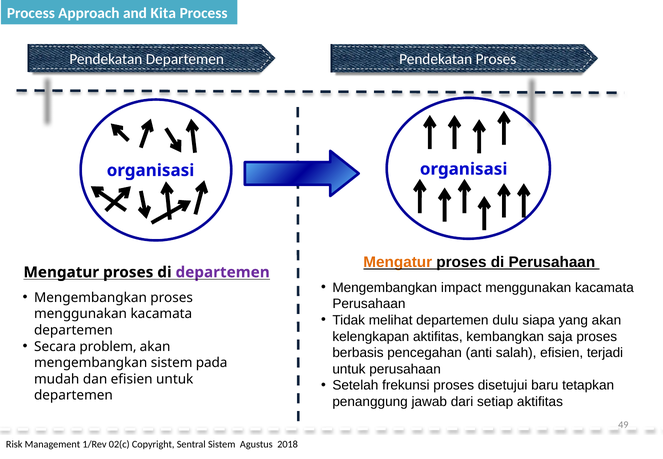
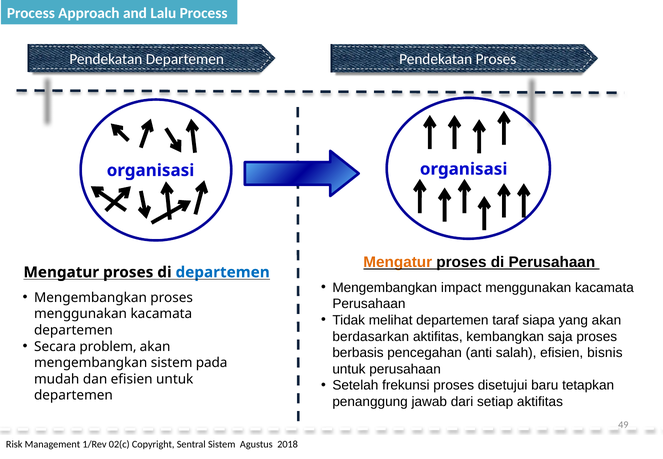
Kita: Kita -> Lalu (163, 13)
departemen colour: purple -> blue (223, 272)
dulu: dulu -> taraf (506, 320)
kelengkapan: kelengkapan -> berdasarkan (371, 337)
terjadi: terjadi -> bisnis (605, 353)
